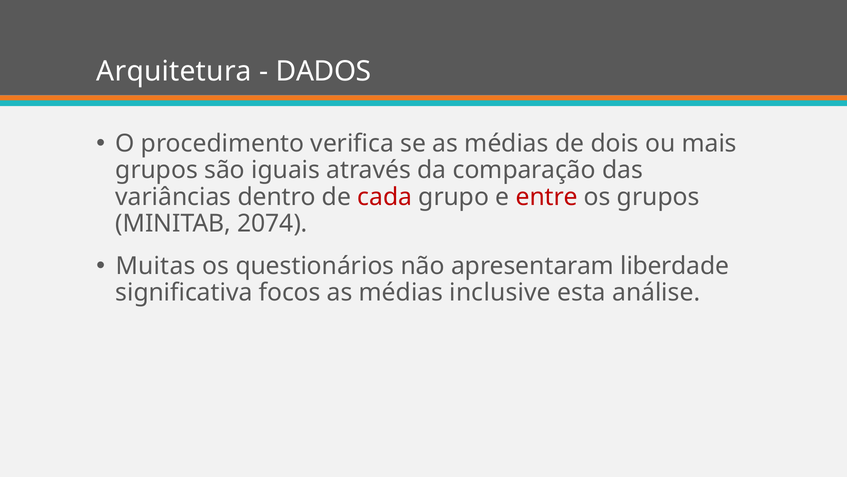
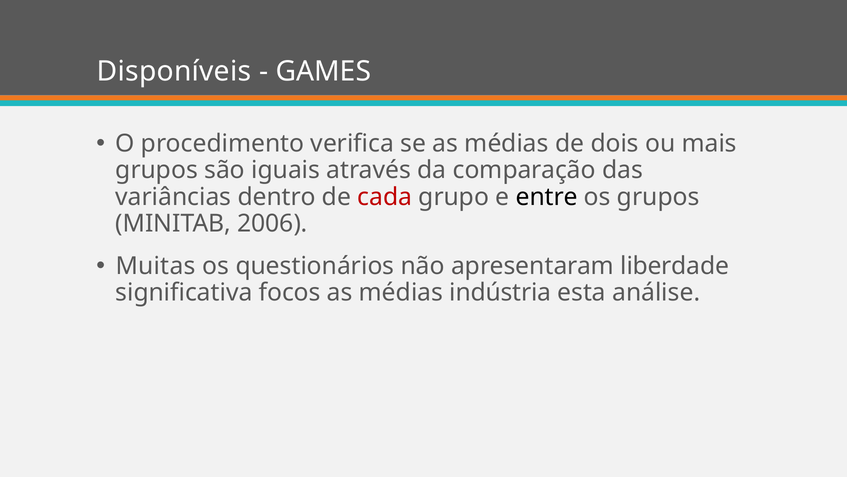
Arquitetura: Arquitetura -> Disponíveis (174, 71)
DADOS: DADOS -> GAMES (323, 71)
entre colour: red -> black (547, 197)
2074: 2074 -> 2006 (272, 223)
inclusive: inclusive -> indústria (500, 292)
